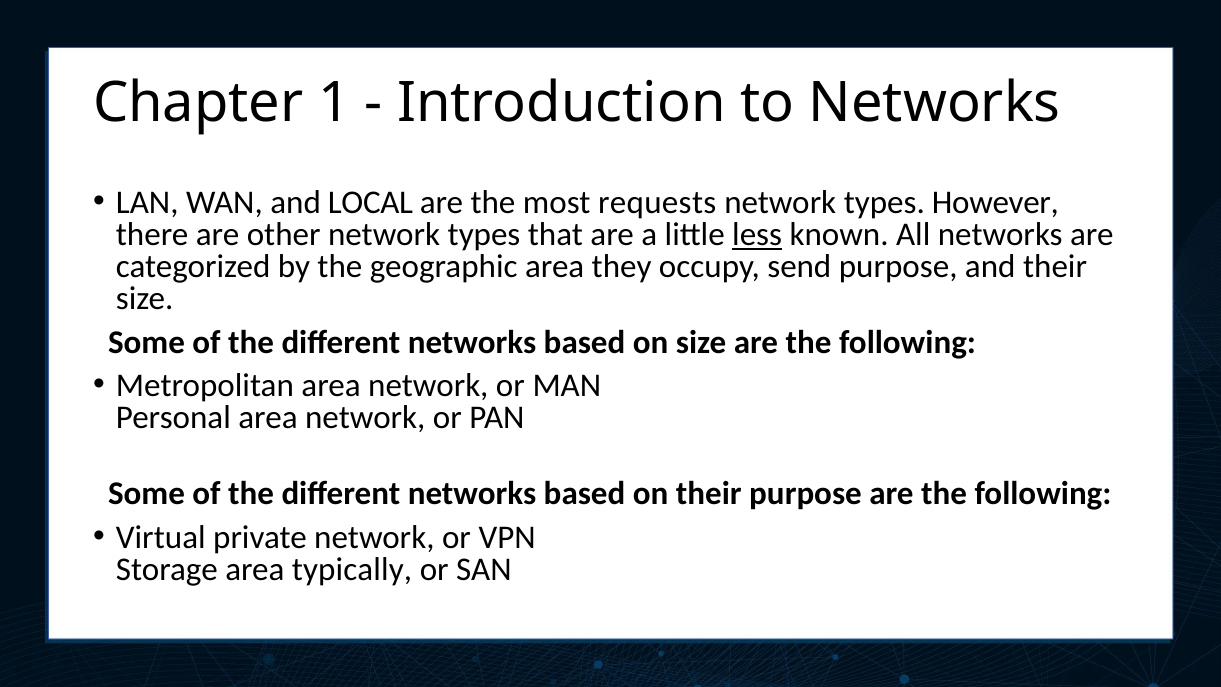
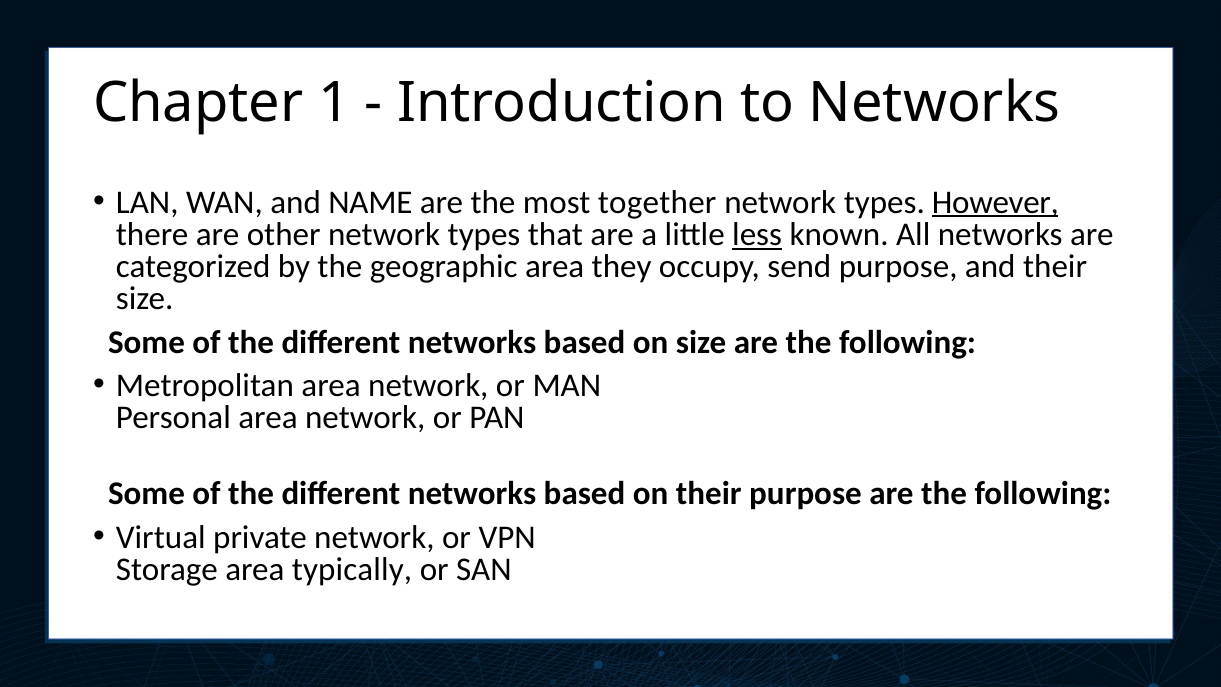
LOCAL: LOCAL -> NAME (370, 202)
requests: requests -> together (657, 202)
However underline: none -> present (995, 202)
